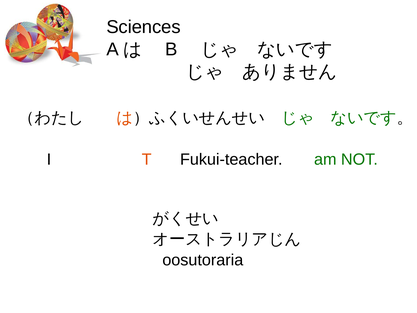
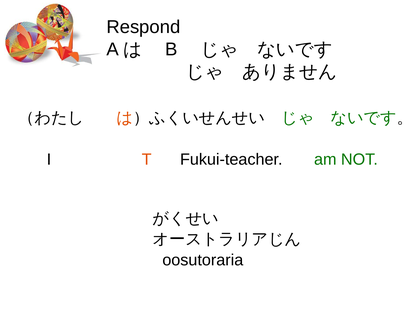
Sciences: Sciences -> Respond (143, 27)
